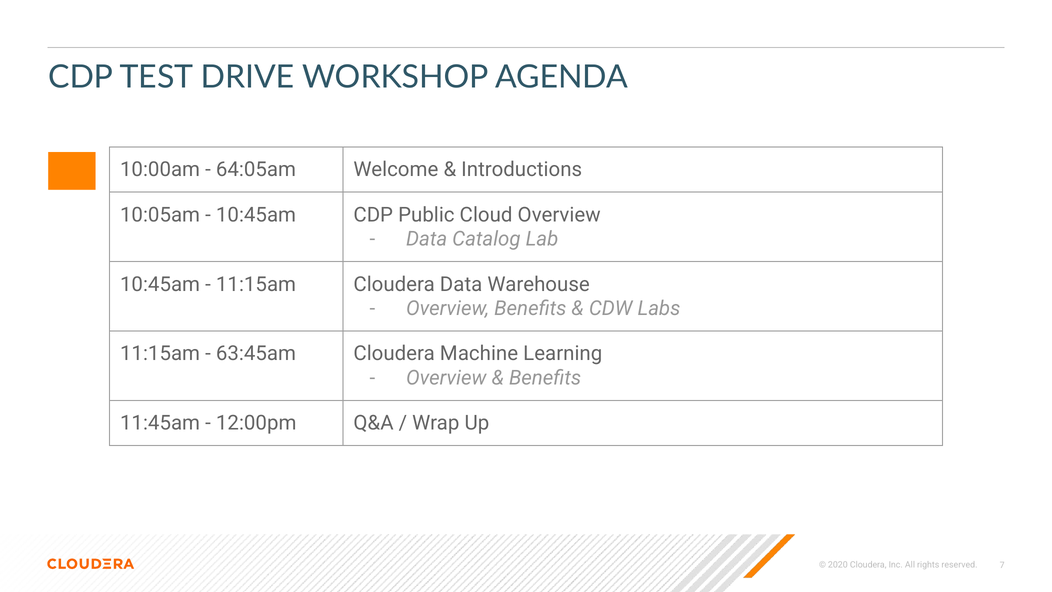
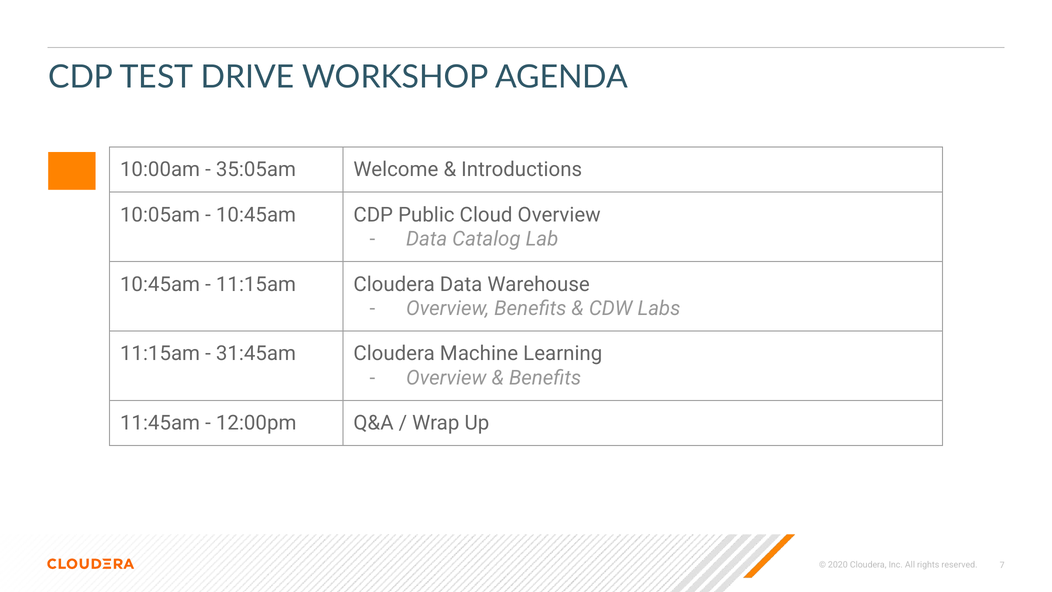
64:05am: 64:05am -> 35:05am (256, 170)
63:45am: 63:45am -> 31:45am (256, 354)
